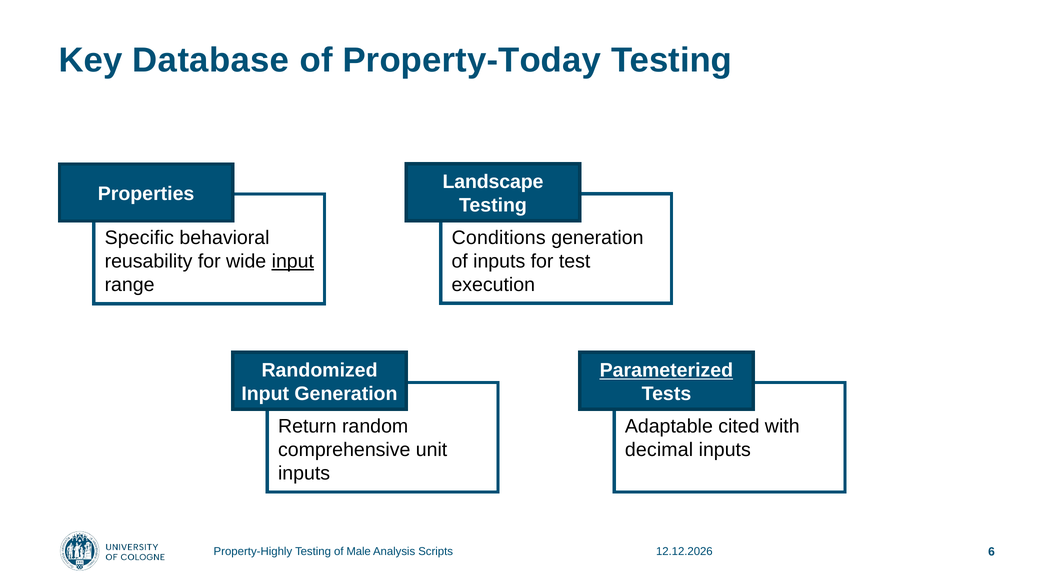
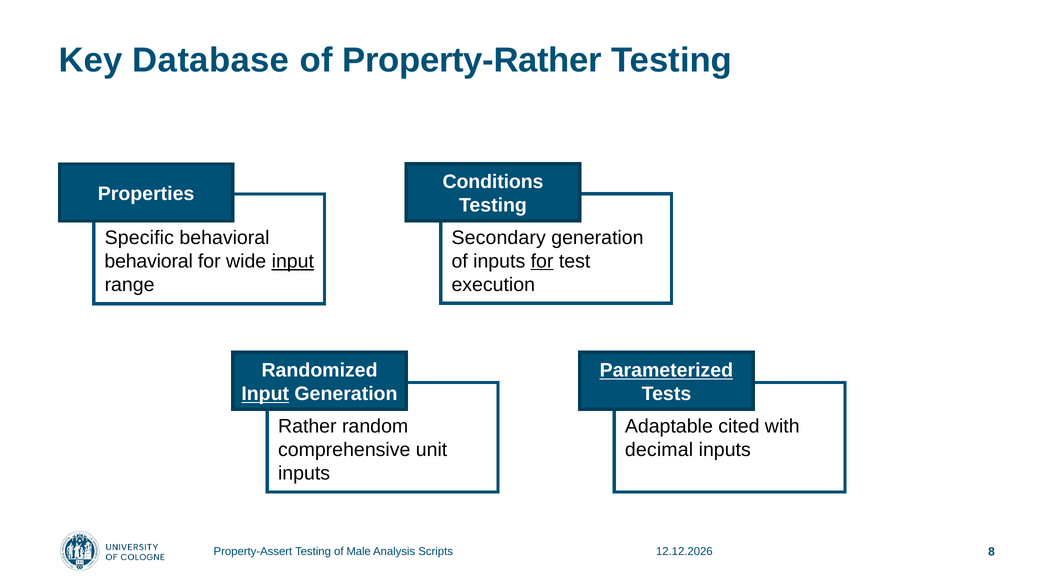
Property-Today: Property-Today -> Property-Rather (472, 61)
Landscape: Landscape -> Conditions (493, 182)
Conditions: Conditions -> Secondary (499, 238)
for underline: none -> present (542, 261)
reusability: reusability -> behavioral (149, 261)
Input underline: none -> present (265, 394)
Return: Return -> Rather (307, 426)
Property-Highly: Property-Highly -> Property-Assert (253, 552)
6: 6 -> 8 (992, 552)
